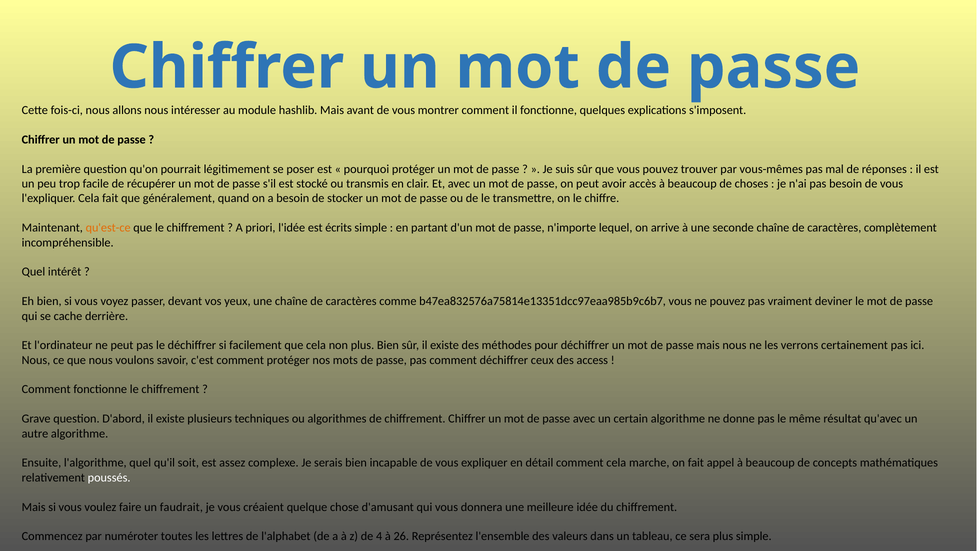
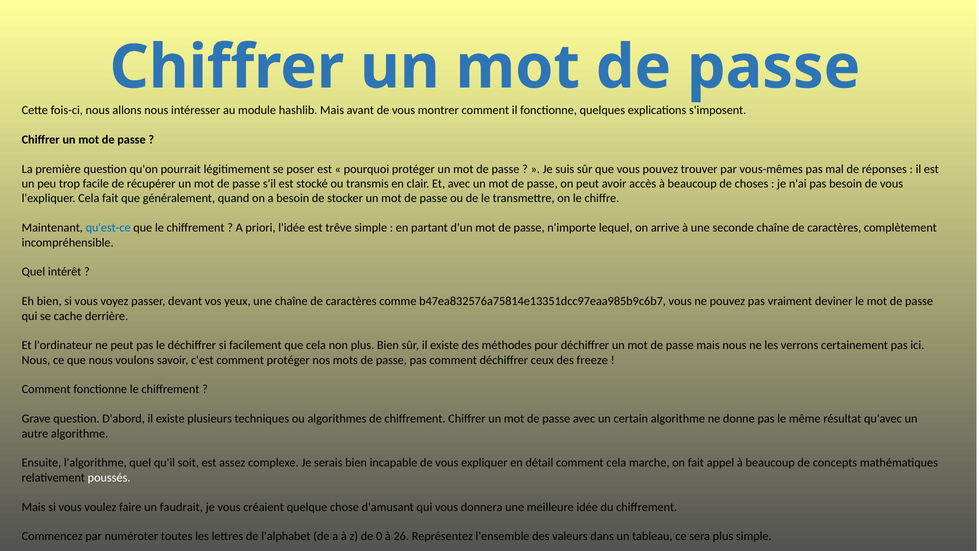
qu'est-ce colour: orange -> blue (108, 228)
écrits: écrits -> trêve (339, 228)
access: access -> freeze (592, 360)
4: 4 -> 0 (379, 536)
